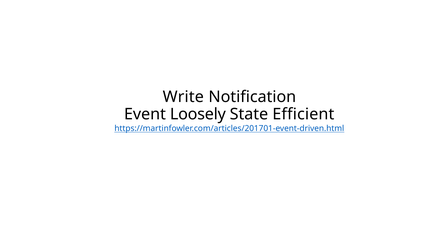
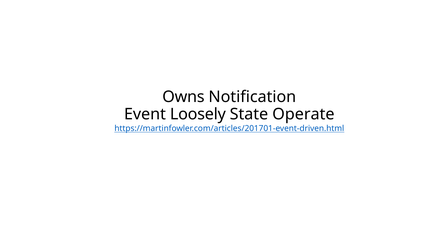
Write: Write -> Owns (183, 97)
Efficient: Efficient -> Operate (303, 115)
